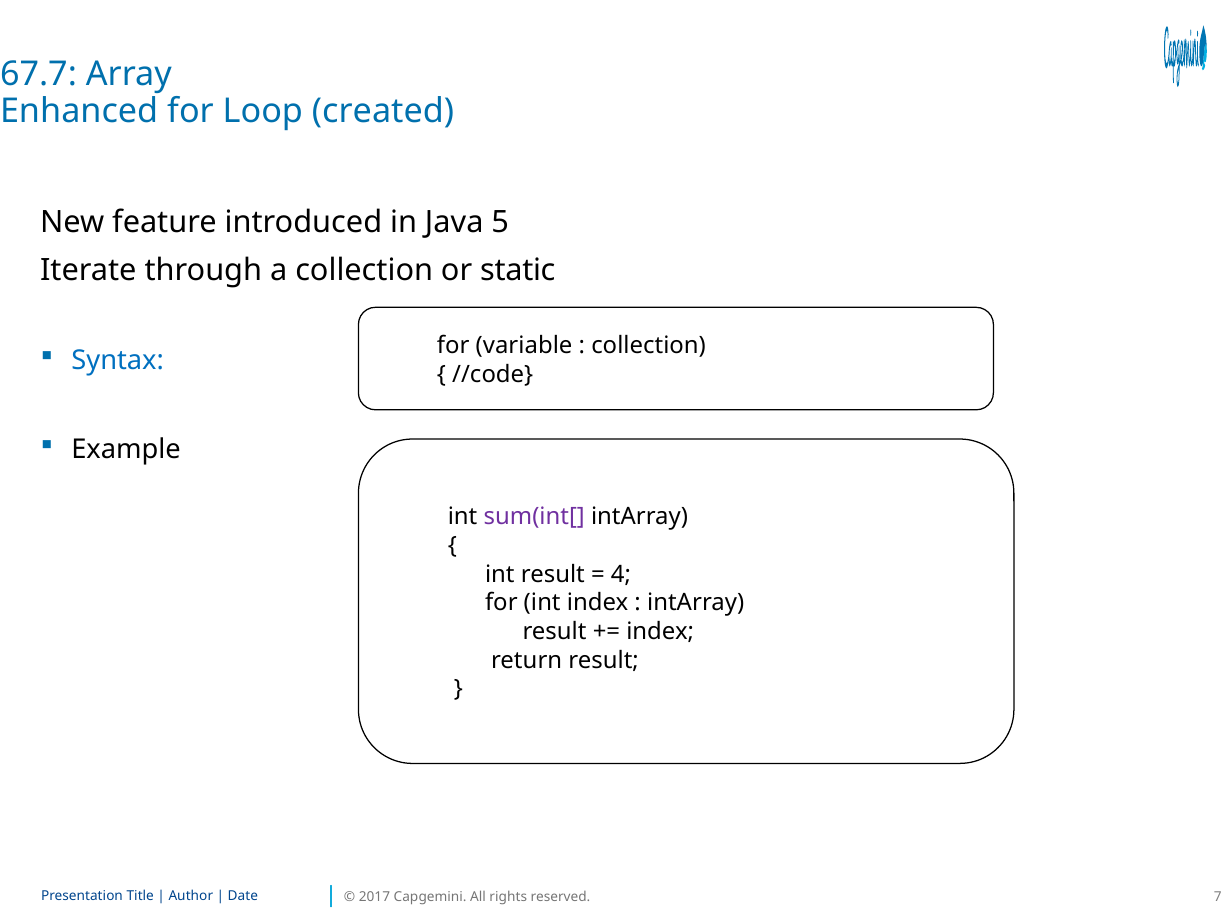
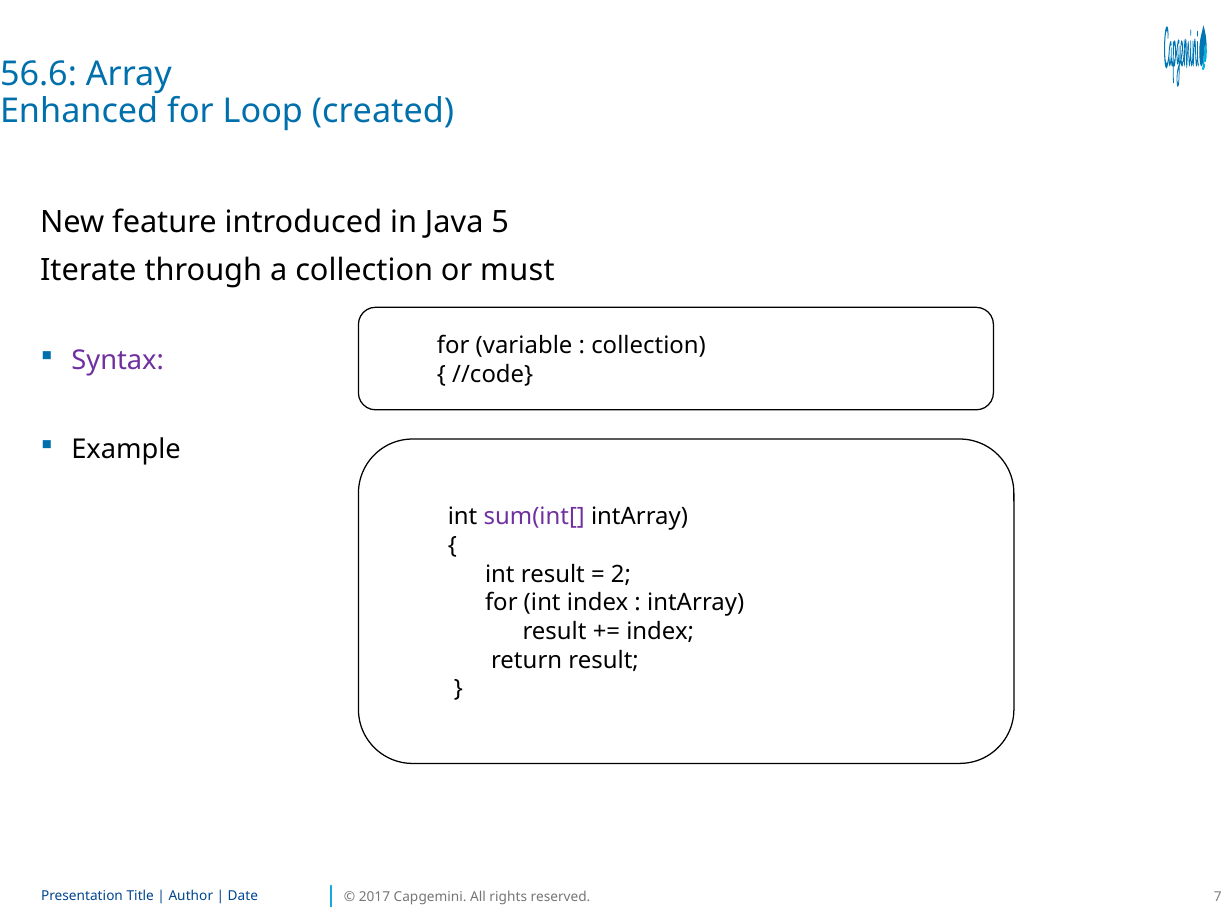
67.7: 67.7 -> 56.6 (38, 74)
static: static -> must (517, 270)
Syntax colour: blue -> purple (118, 361)
4: 4 -> 2 (621, 574)
